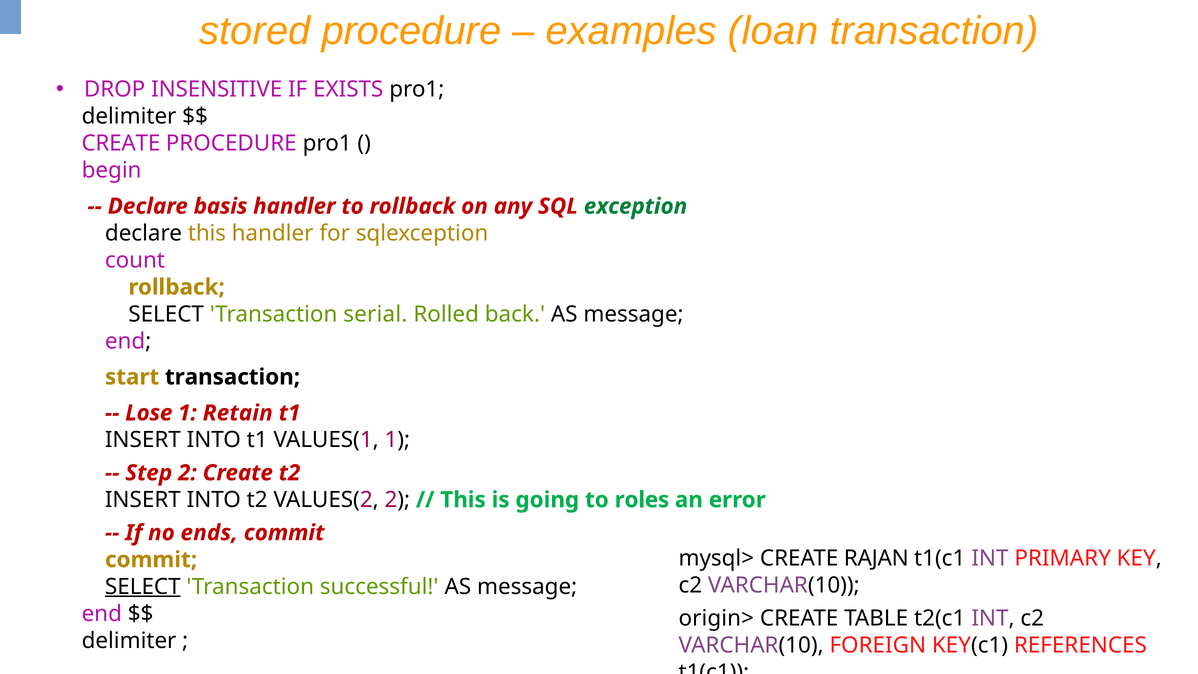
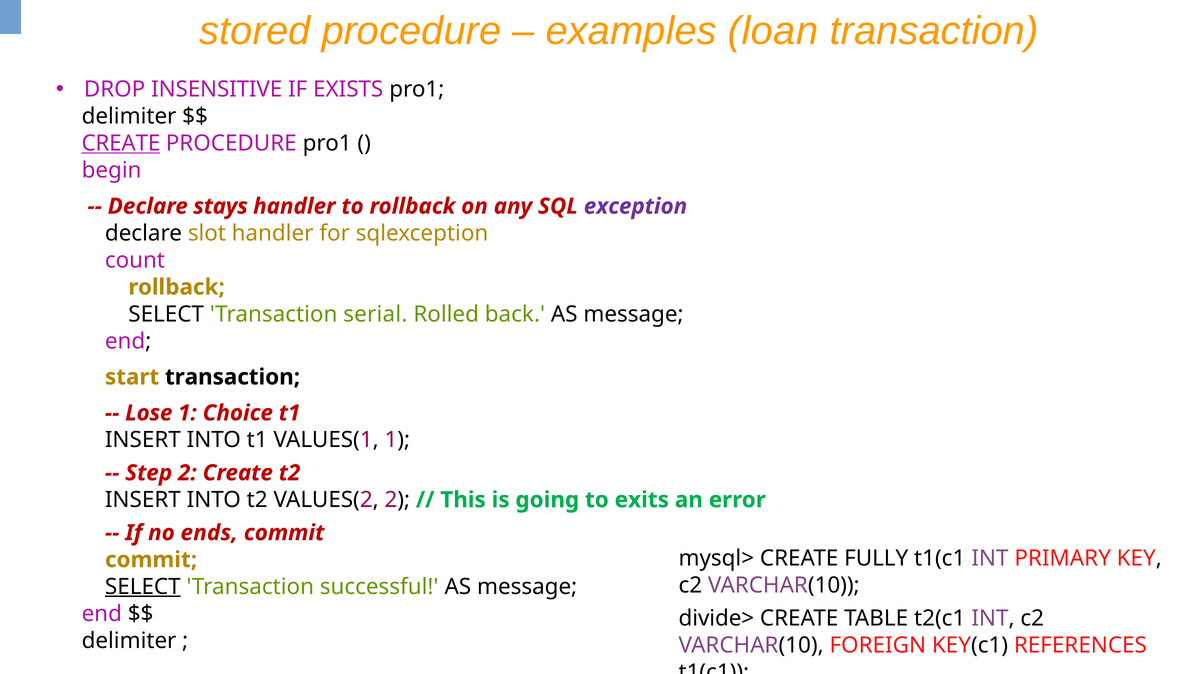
CREATE underline: none -> present (121, 143)
basis: basis -> stays (221, 206)
exception colour: green -> purple (635, 206)
declare this: this -> slot (207, 233)
Retain: Retain -> Choice (238, 413)
roles: roles -> exits (642, 500)
RAJAN: RAJAN -> FULLY (876, 558)
origin>: origin> -> divide> (716, 618)
